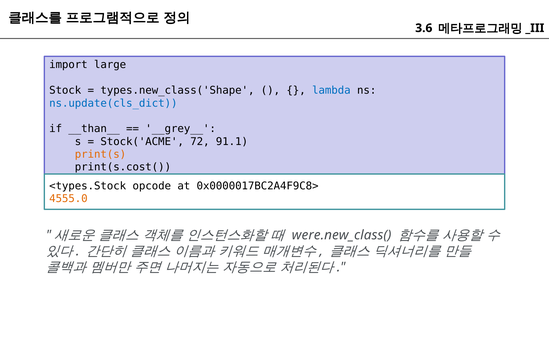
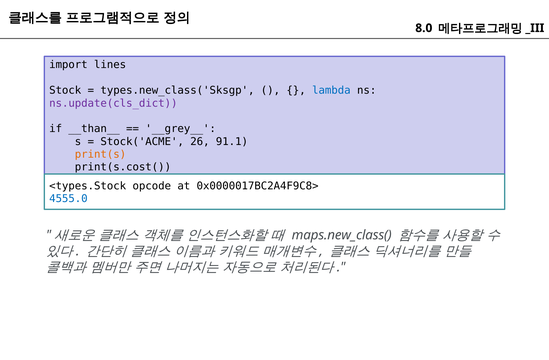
3.6: 3.6 -> 8.0 (424, 28)
large: large -> lines (110, 65)
types.new_class('Shape: types.new_class('Shape -> types.new_class('Sksgp (177, 91)
ns.update(cls_dict colour: blue -> purple (113, 103)
72: 72 -> 26 (200, 142)
4555.0 colour: orange -> blue (68, 199)
were.new_class(: were.new_class( -> maps.new_class( (342, 235)
